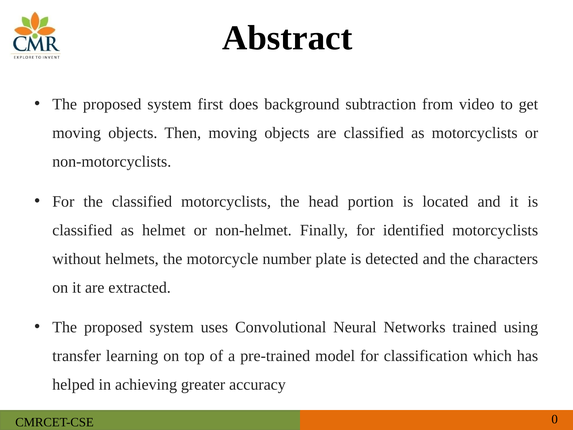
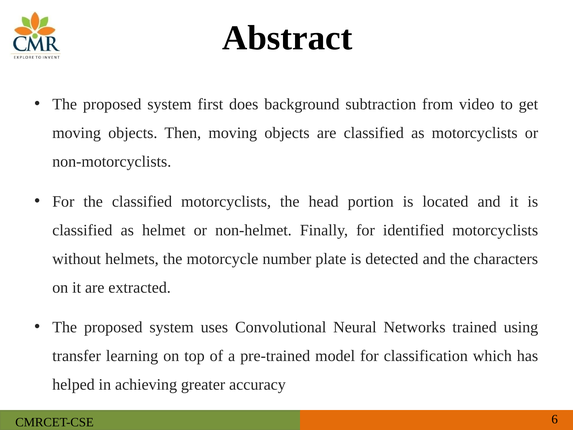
0: 0 -> 6 (555, 419)
